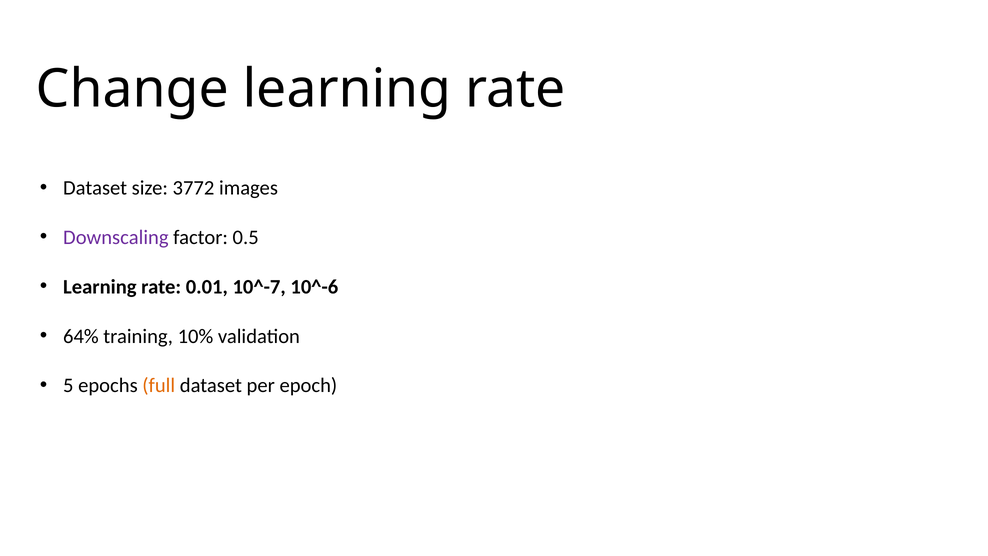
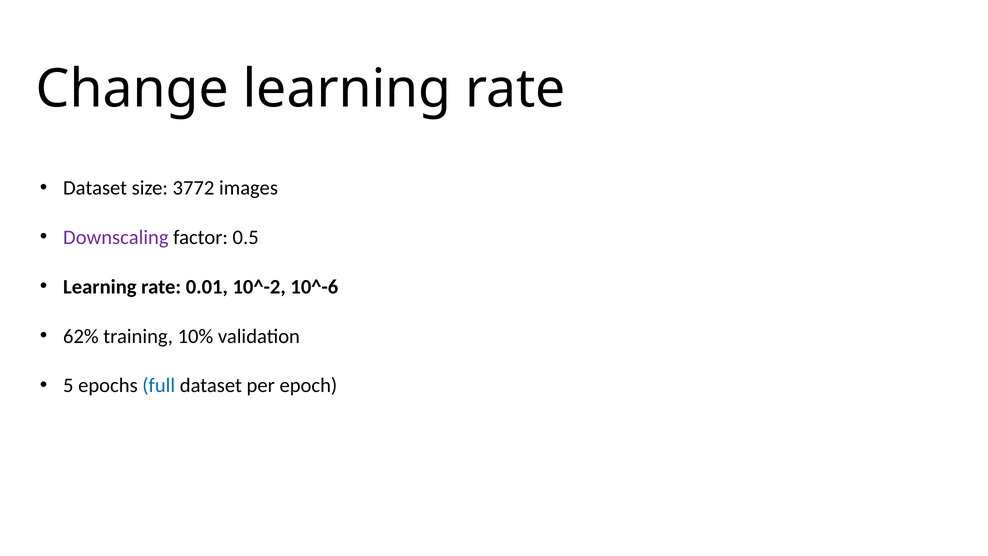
10^-7: 10^-7 -> 10^-2 (259, 287)
64%: 64% -> 62% (81, 336)
full colour: orange -> blue (159, 385)
